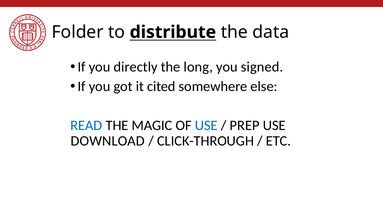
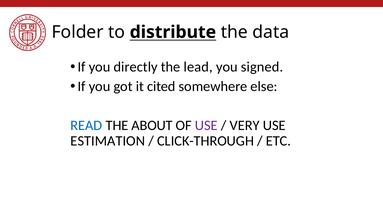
long: long -> lead (198, 67)
MAGIC: MAGIC -> ABOUT (152, 126)
USE colour: blue -> purple (206, 126)
PREP: PREP -> VERY (245, 126)
DOWNLOAD: DOWNLOAD -> ESTIMATION (108, 141)
